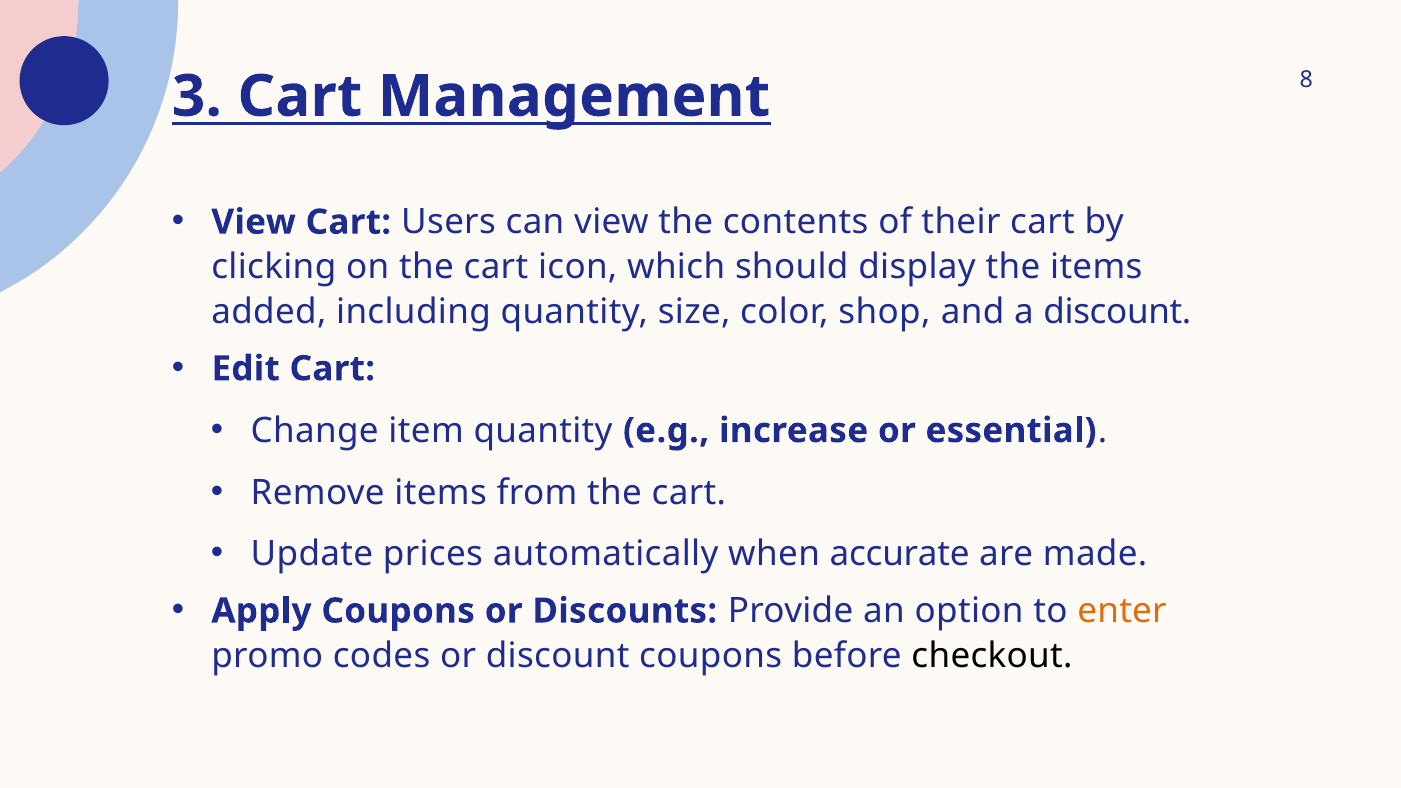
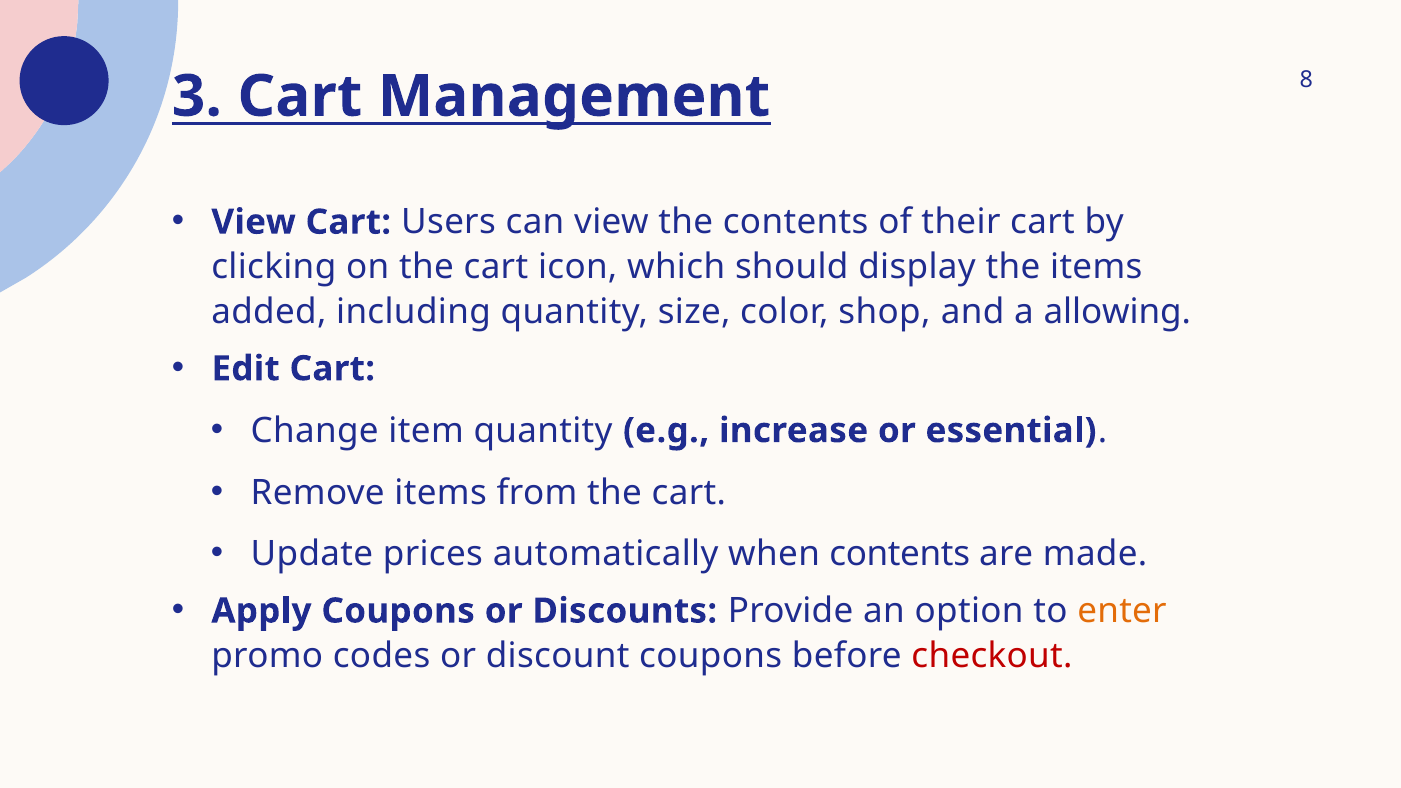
a discount: discount -> allowing (1117, 312)
when accurate: accurate -> contents (900, 554)
checkout colour: black -> red (992, 656)
